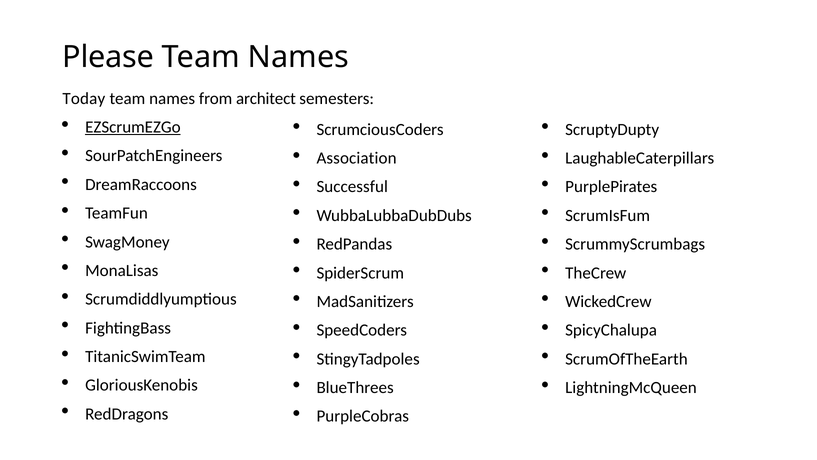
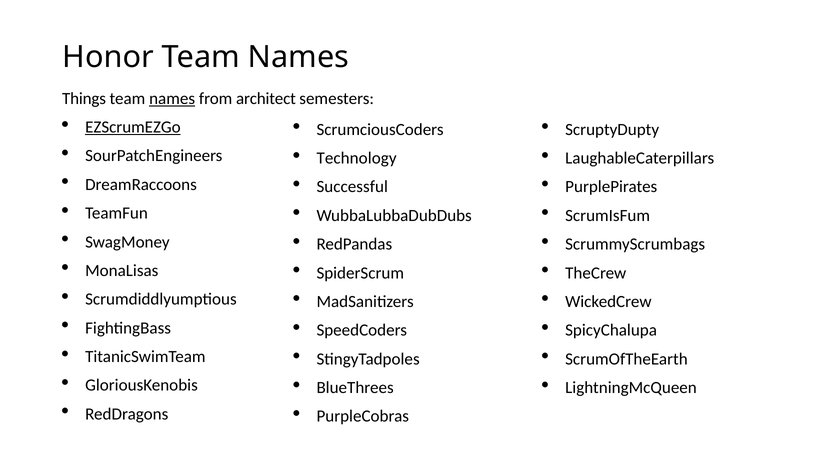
Please: Please -> Honor (108, 57)
Today: Today -> Things (84, 98)
names underline: none -> present (172, 98)
Association: Association -> Technology (357, 158)
